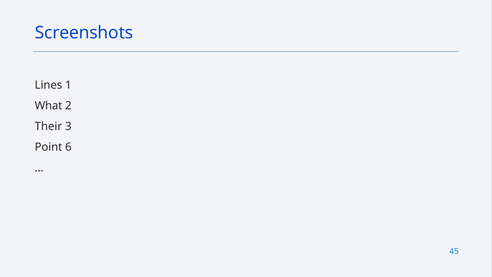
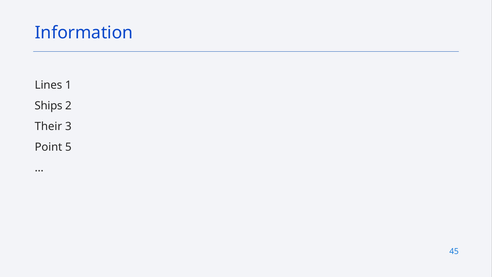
Screenshots: Screenshots -> Information (84, 33)
What: What -> Ships (49, 106)
6: 6 -> 5 (68, 147)
